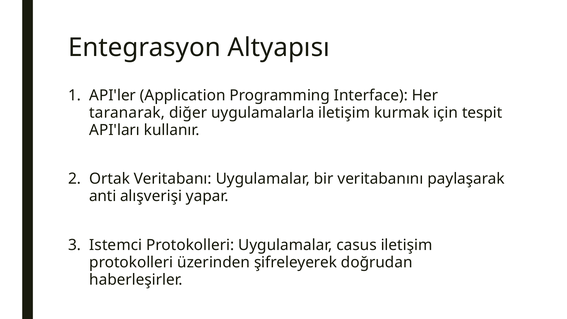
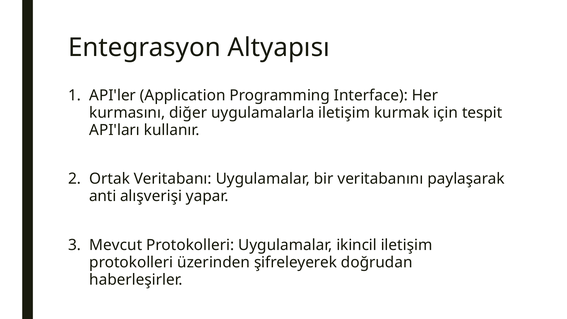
taranarak: taranarak -> kurmasını (127, 113)
Istemci: Istemci -> Mevcut (116, 245)
casus: casus -> ikincil (357, 245)
